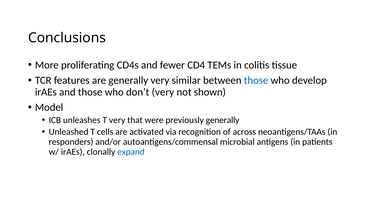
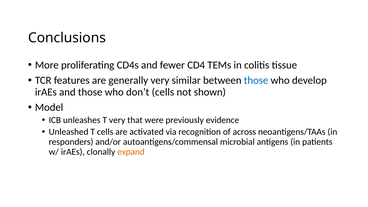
don’t very: very -> cells (163, 92)
previously generally: generally -> evidence (223, 120)
expand colour: blue -> orange (131, 152)
